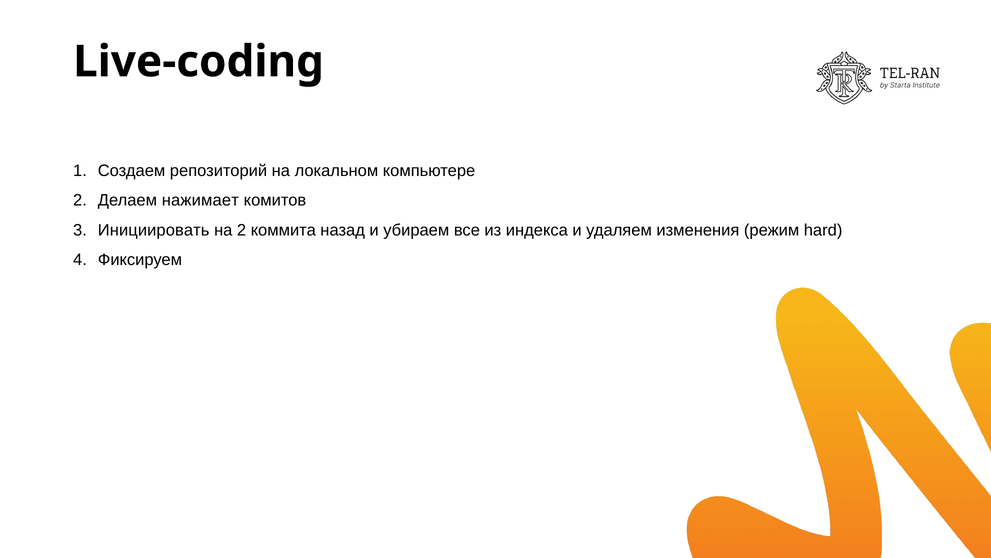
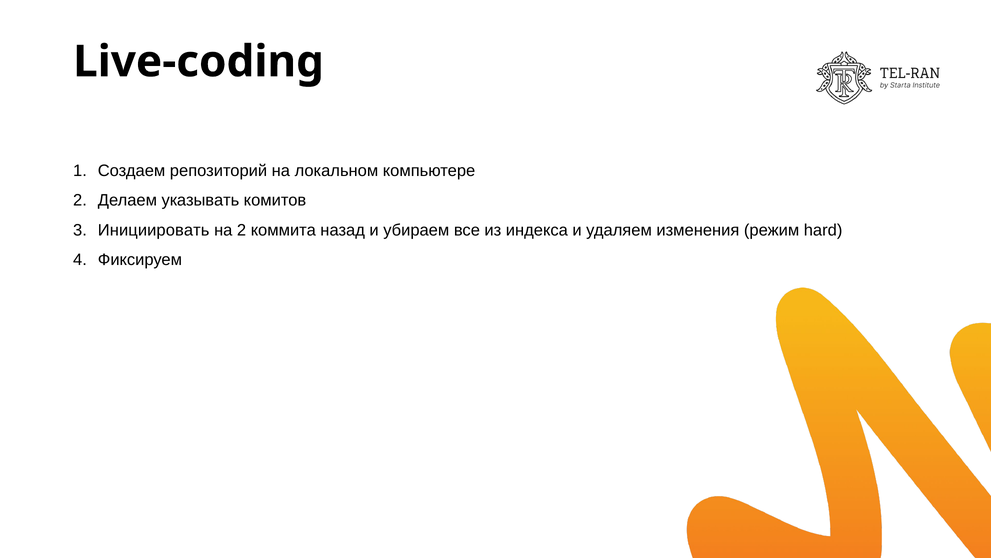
нажимает: нажимает -> указывать (200, 200)
